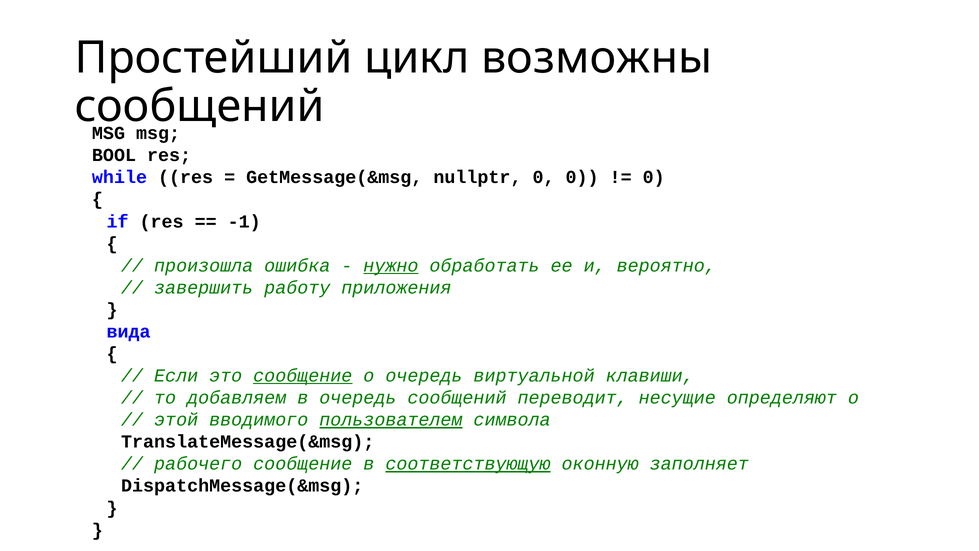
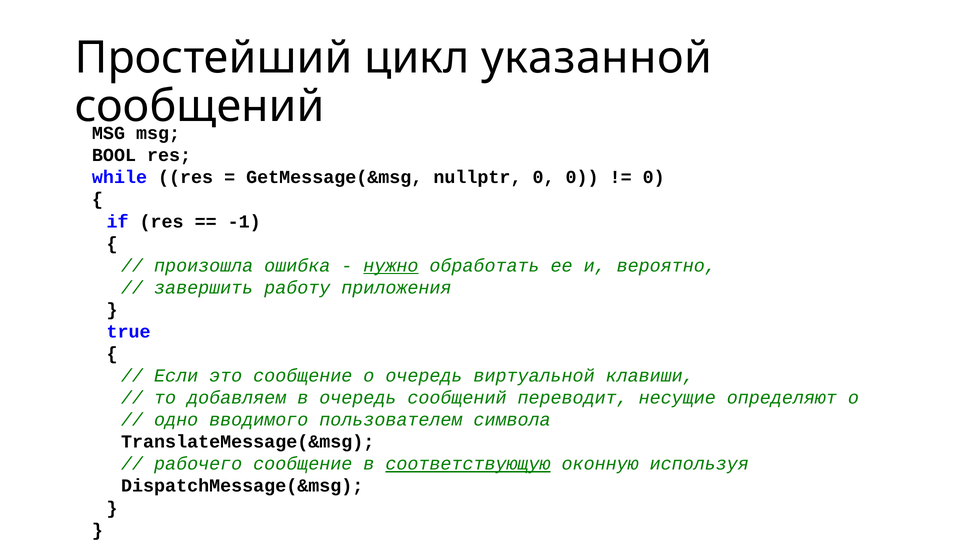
возможны: возможны -> указанной (597, 58)
вида: вида -> true (129, 331)
сообщение underline: present -> none (303, 376)
этой: этой -> одно (176, 420)
пользователем underline: present -> none (391, 420)
заполняет: заполняет -> используя (699, 464)
